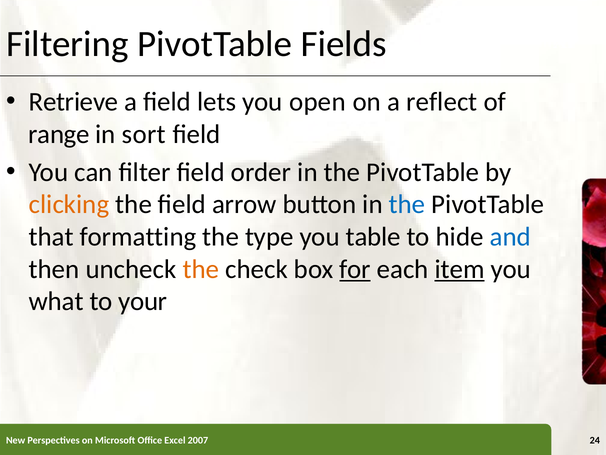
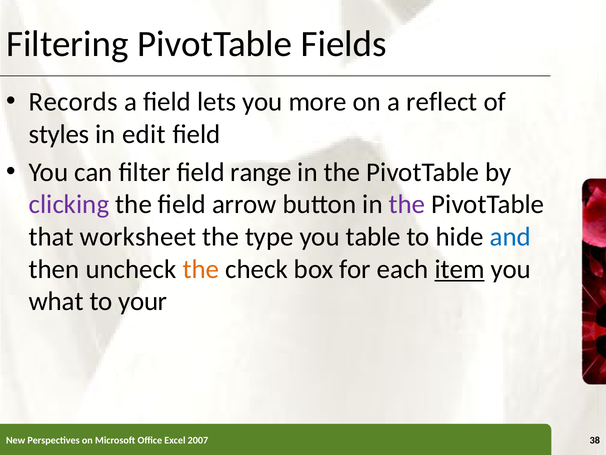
Retrieve: Retrieve -> Records (73, 102)
open: open -> more (318, 102)
range: range -> styles (59, 134)
sort: sort -> edit (144, 134)
order: order -> range (261, 172)
clicking colour: orange -> purple (69, 204)
the colour: blue -> purple (407, 204)
formatting: formatting -> worksheet (138, 237)
for underline: present -> none (355, 269)
24: 24 -> 38 (595, 440)
